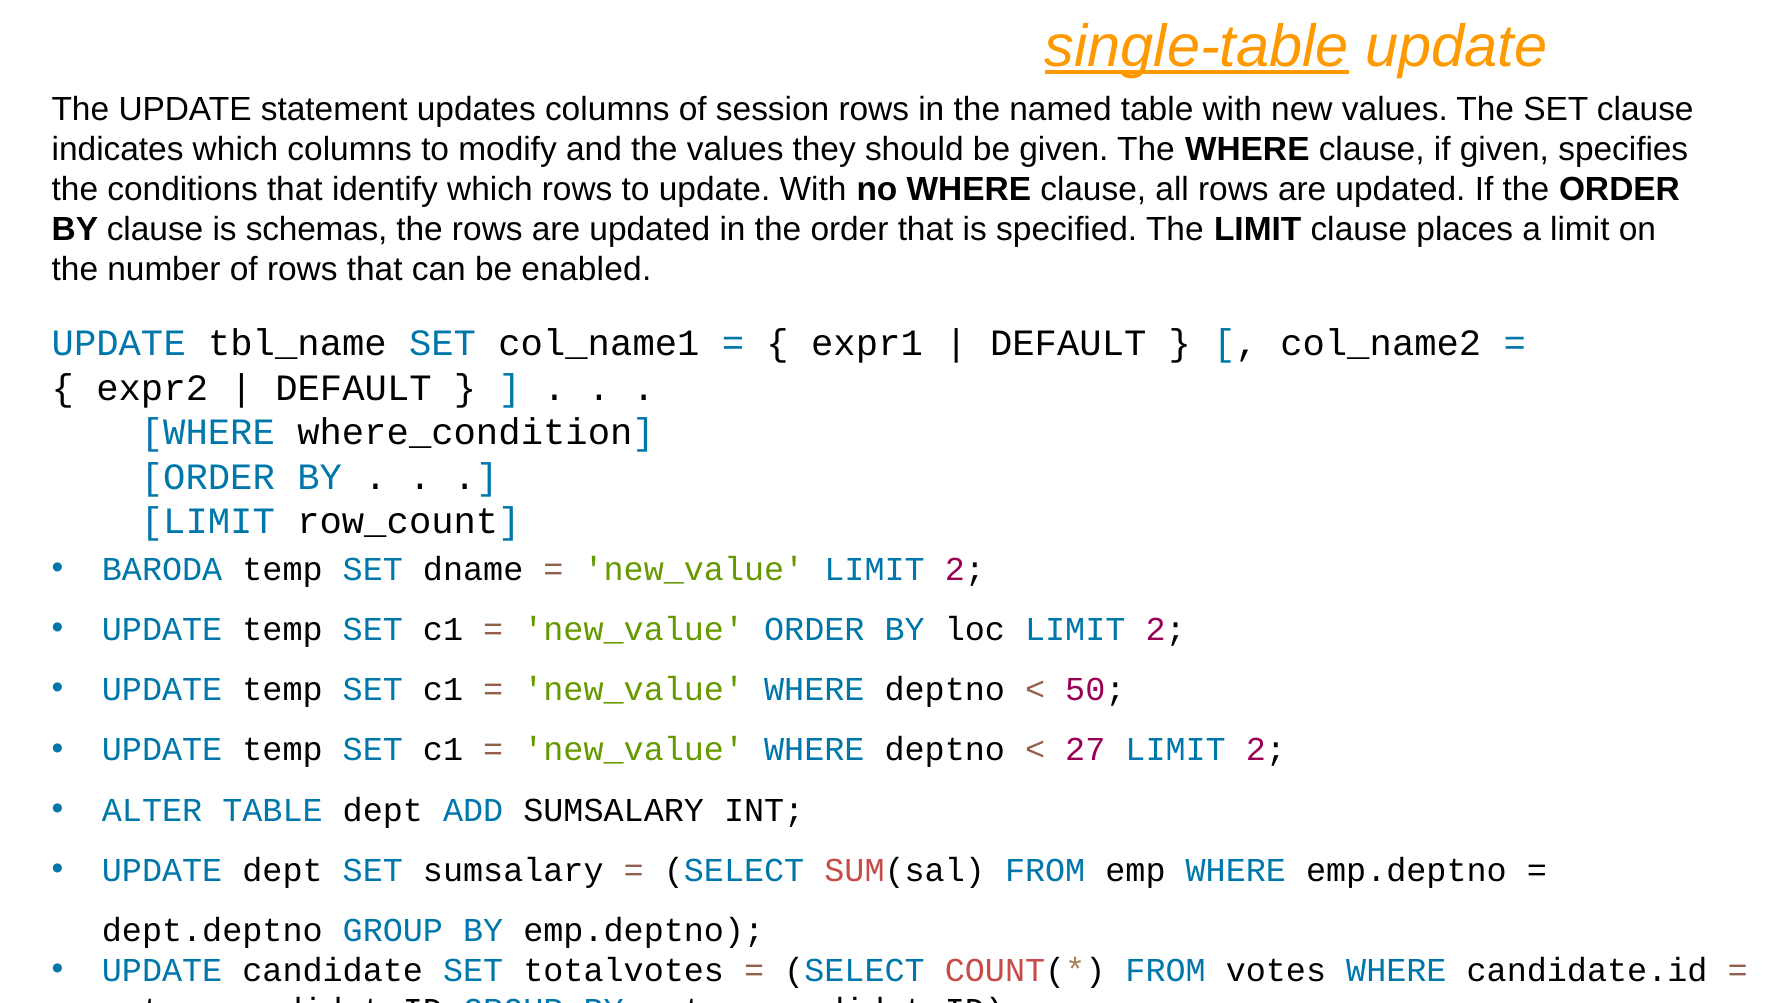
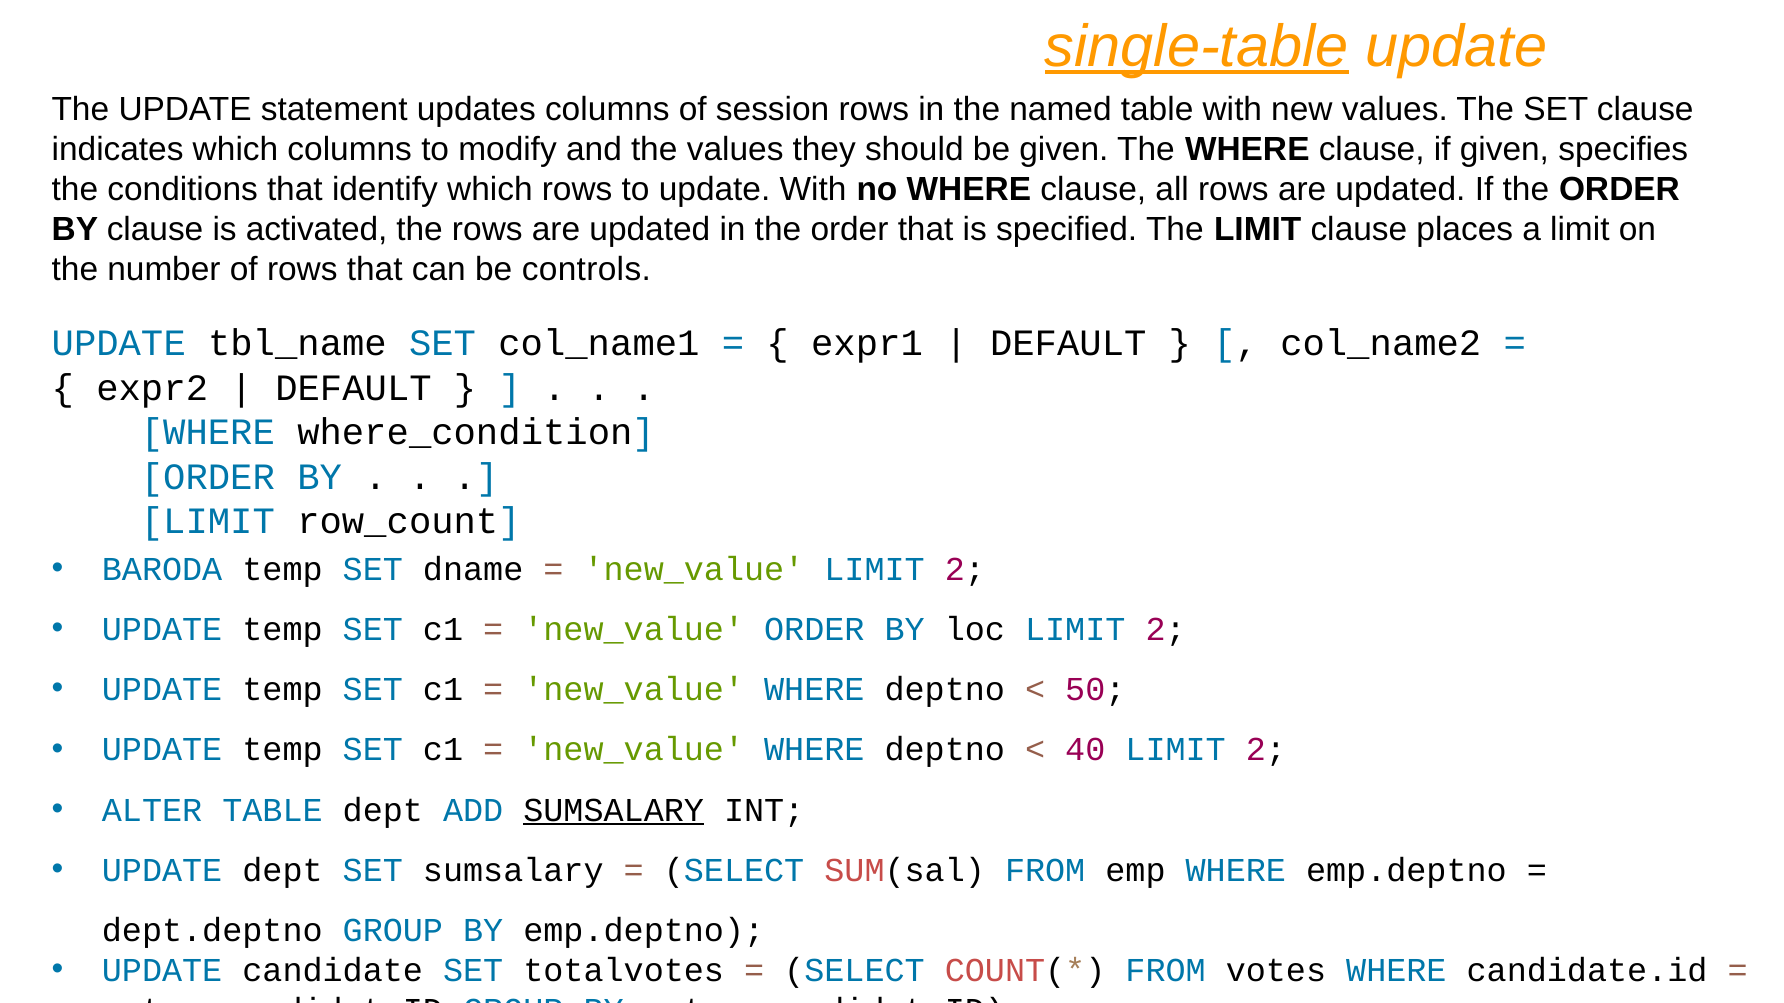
schemas: schemas -> activated (317, 230)
enabled: enabled -> controls (586, 270)
27: 27 -> 40 (1085, 750)
SUMSALARY underline: none -> present (614, 811)
